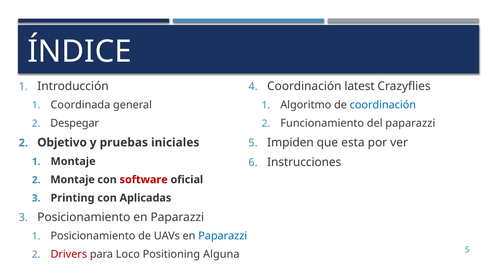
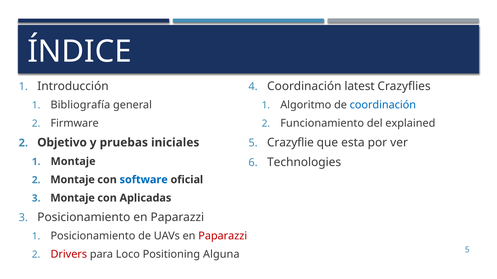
Coordinada: Coordinada -> Bibliografía (80, 105)
Despegar: Despegar -> Firmware (75, 124)
del paparazzi: paparazzi -> explained (410, 124)
Impiden: Impiden -> Crazyflie (290, 143)
Instrucciones: Instrucciones -> Technologies (304, 163)
software colour: red -> blue (144, 180)
Printing: Printing -> Montaje (73, 198)
Paparazzi colour: blue -> red (223, 236)
